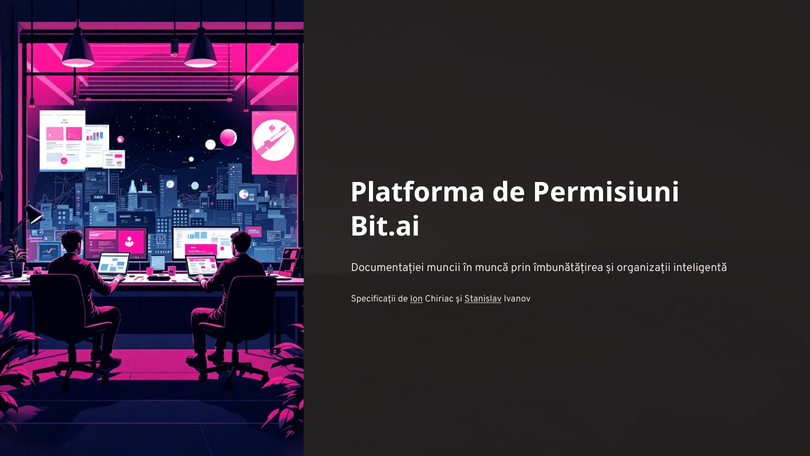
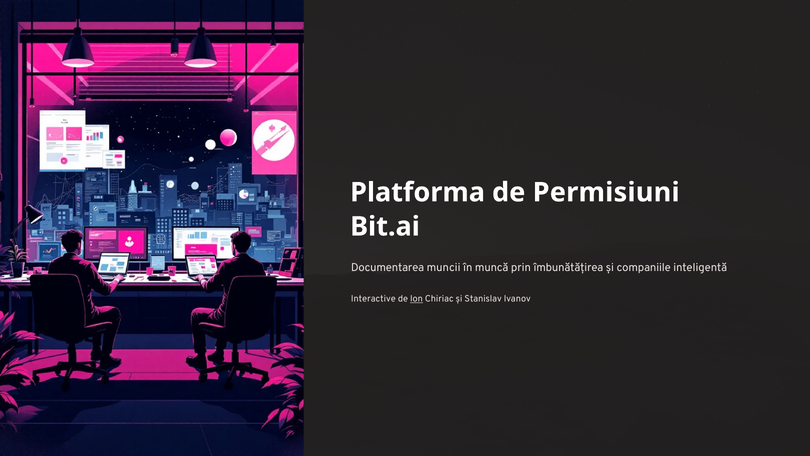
Documentației: Documentației -> Documentarea (388, 268)
organizații: organizații -> companiile (644, 268)
Specificații: Specificații -> Interactive (373, 298)
Stanislav underline: present -> none (483, 298)
